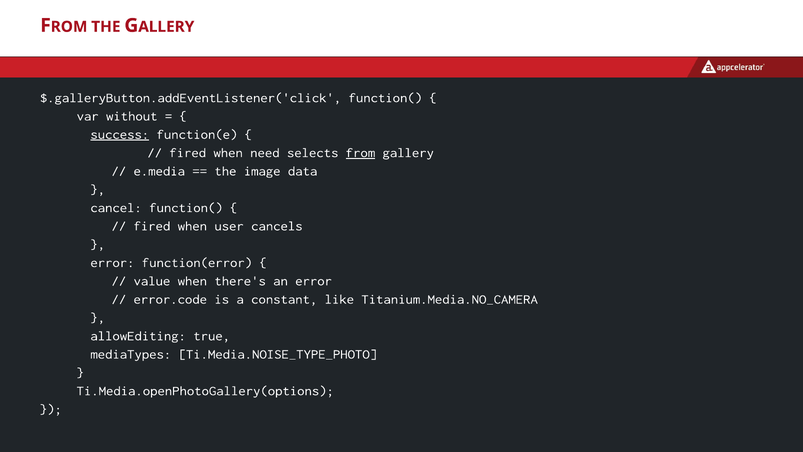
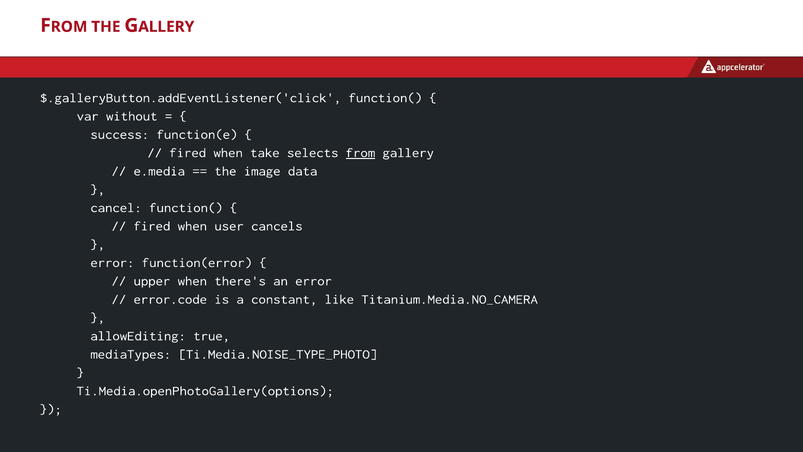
success underline: present -> none (120, 134)
need: need -> take (265, 153)
value: value -> upper (152, 281)
